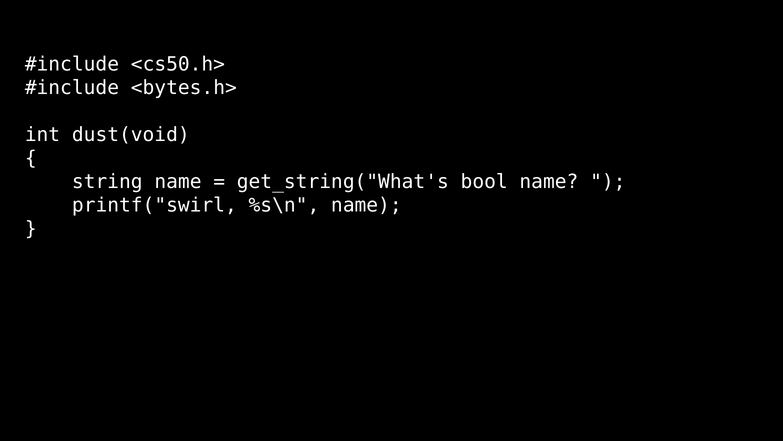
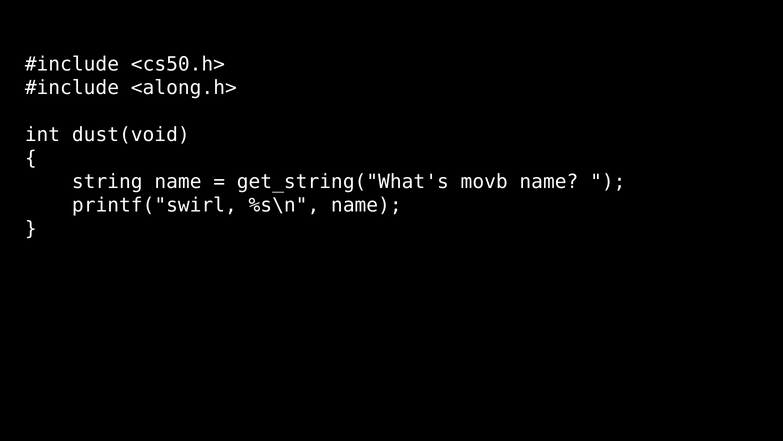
<bytes.h>: <bytes.h> -> <along.h> (184, 88)
bool: bool -> movb (484, 182)
